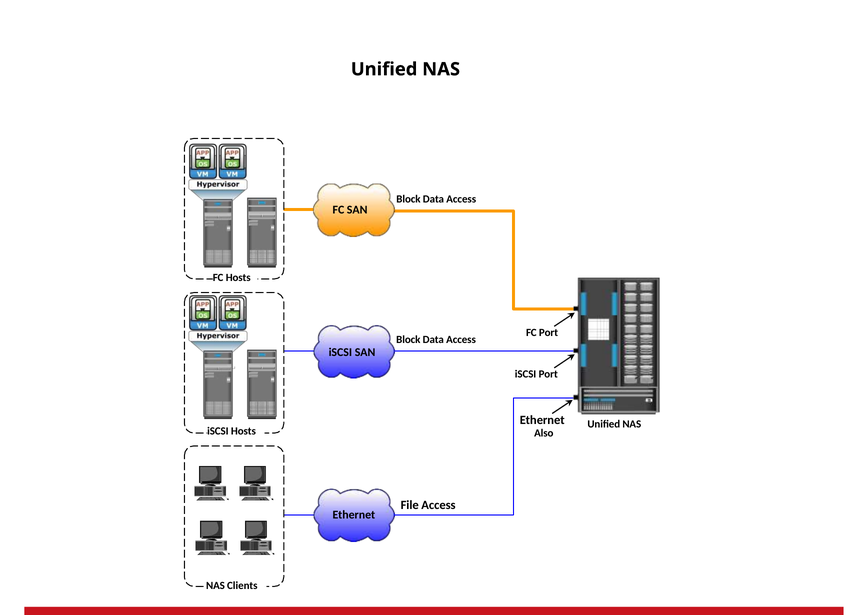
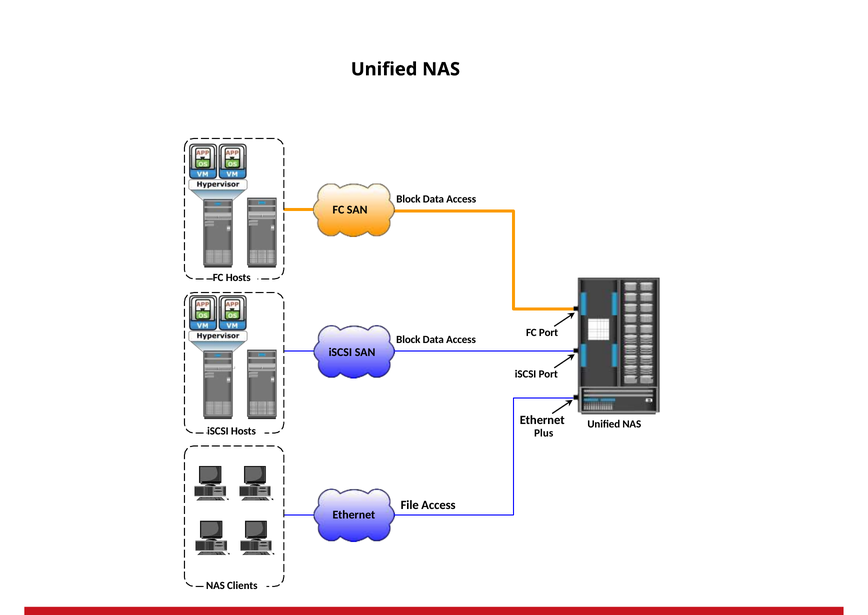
Also: Also -> Plus (544, 433)
